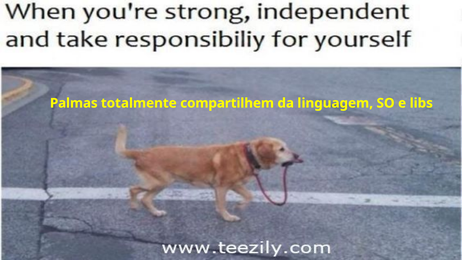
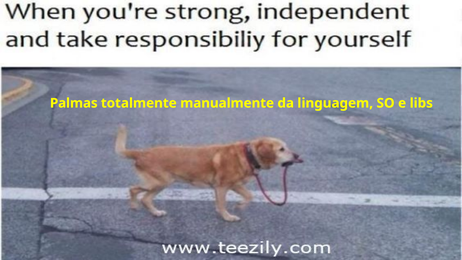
compartilhem: compartilhem -> manualmente (227, 103)
